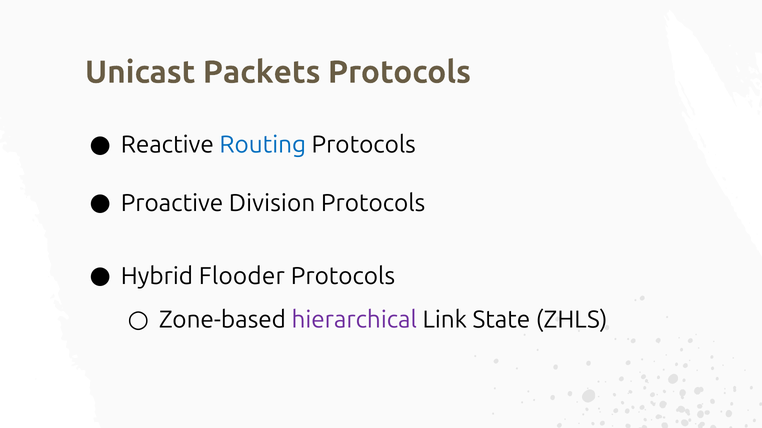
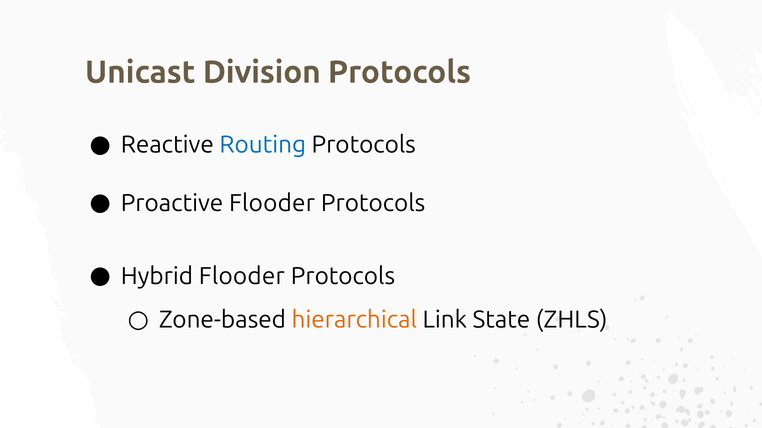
Packets: Packets -> Division (262, 72)
Proactive Division: Division -> Flooder (272, 204)
hierarchical colour: purple -> orange (354, 320)
